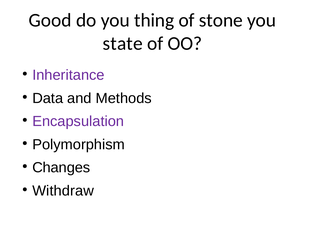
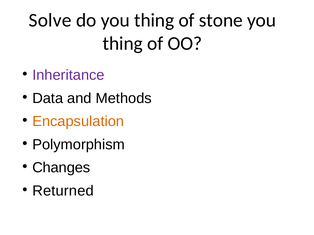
Good: Good -> Solve (50, 20)
state: state -> thing (123, 44)
Encapsulation colour: purple -> orange (78, 122)
Withdraw: Withdraw -> Returned (63, 191)
